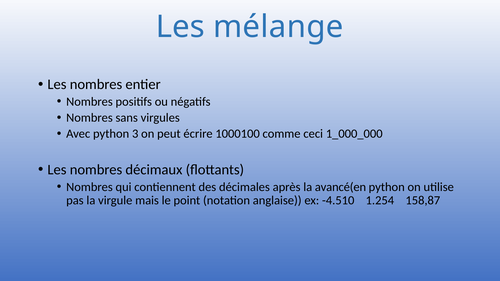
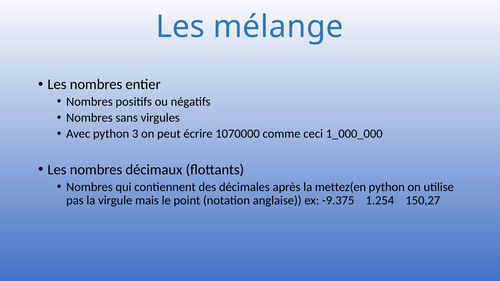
1000100: 1000100 -> 1070000 (238, 134)
avancé(en: avancé(en -> mettez(en (340, 187)
-4.510: -4.510 -> -9.375 (338, 201)
158,87: 158,87 -> 150,27 (423, 201)
